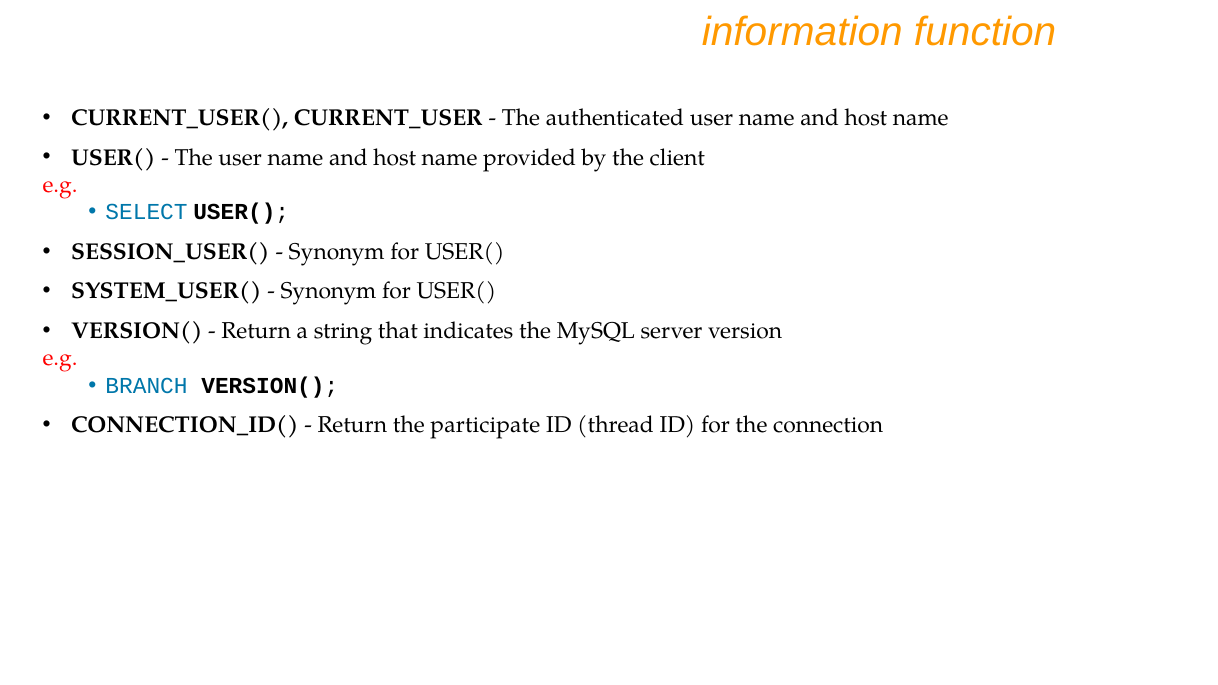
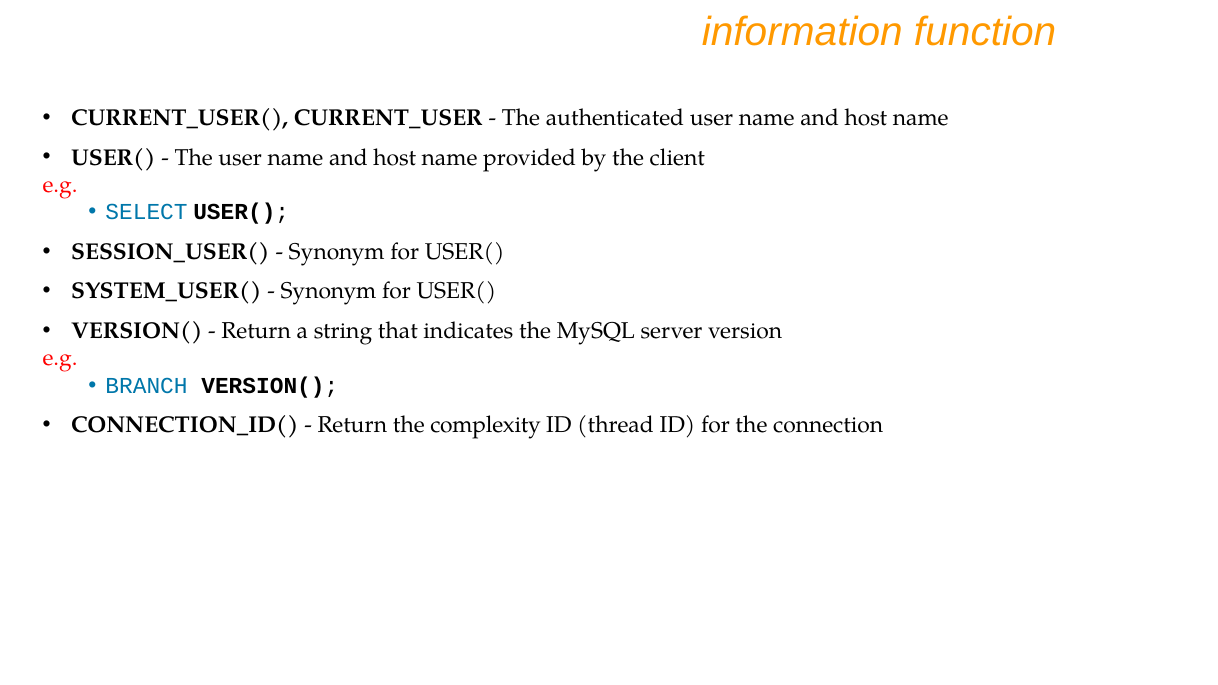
participate: participate -> complexity (486, 425)
